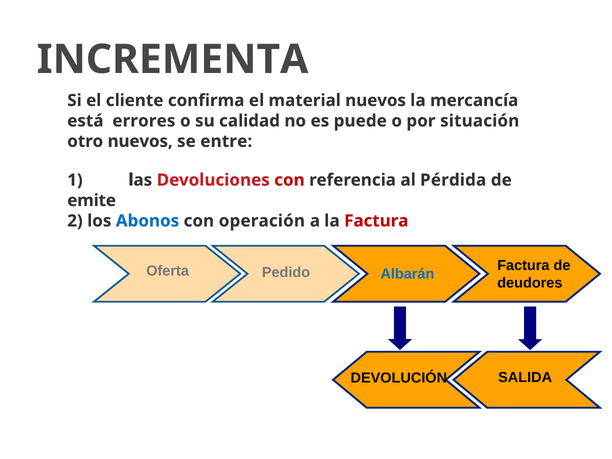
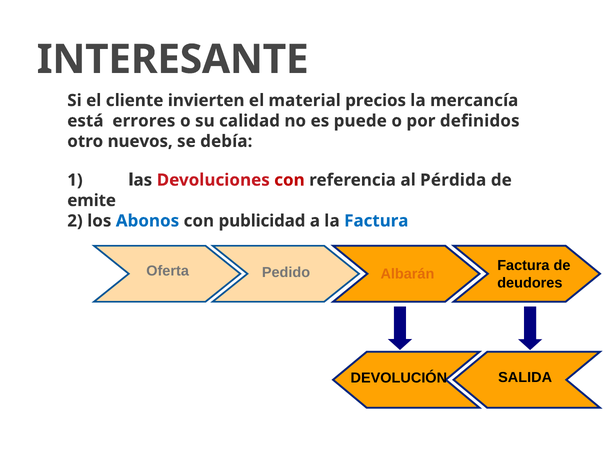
INCREMENTA: INCREMENTA -> INTERESANTE (173, 59)
confirma: confirma -> invierten (206, 100)
material nuevos: nuevos -> precios (376, 100)
situación: situación -> definidos (480, 121)
entre: entre -> debía (226, 141)
operación: operación -> publicidad (262, 221)
Factura colour: red -> blue (376, 221)
Albarán colour: blue -> orange (407, 274)
